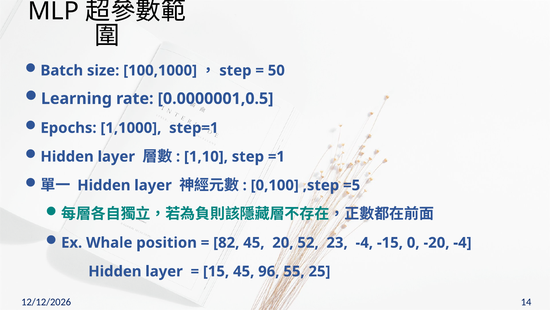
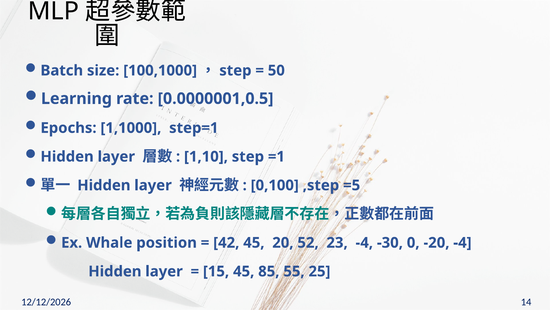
82: 82 -> 42 (226, 242)
-15: -15 -> -30 (390, 242)
96: 96 -> 85 (269, 271)
